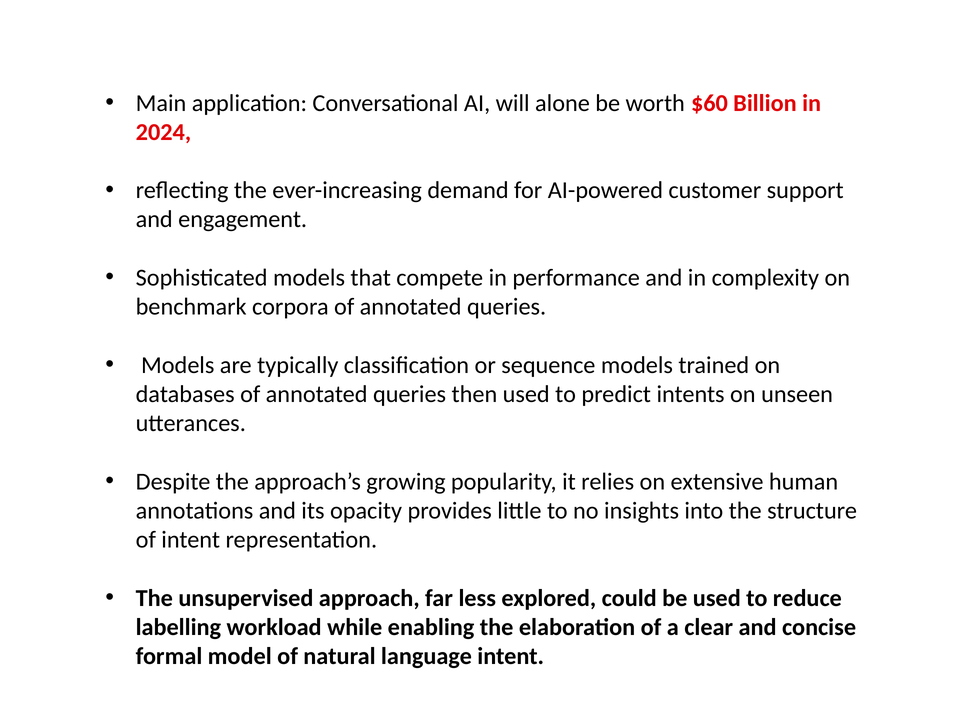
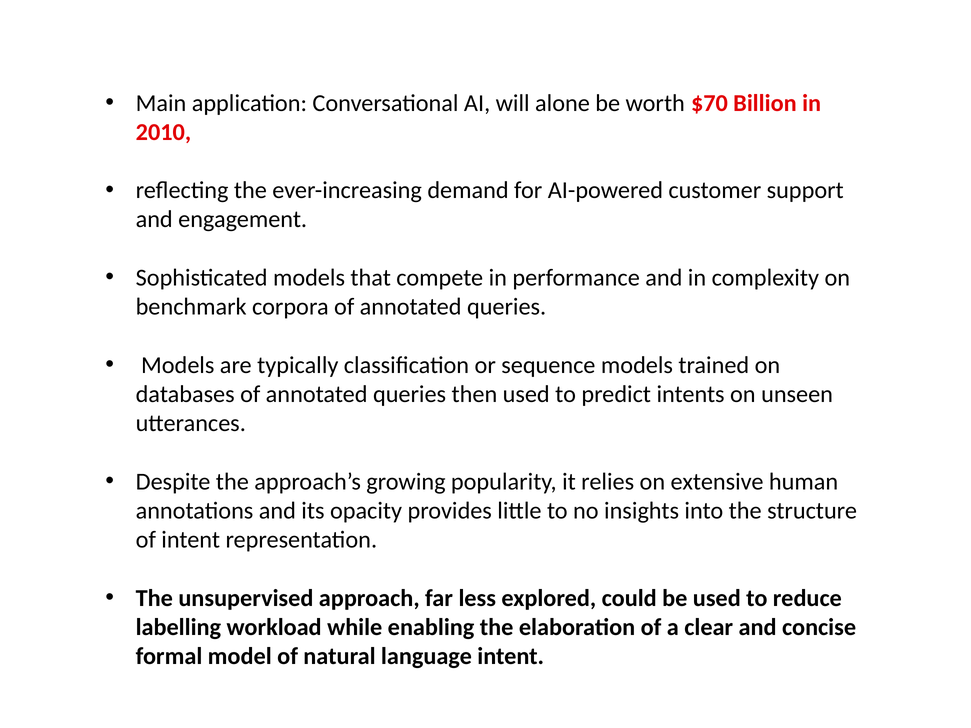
$60: $60 -> $70 (709, 103)
2024: 2024 -> 2010 (163, 132)
